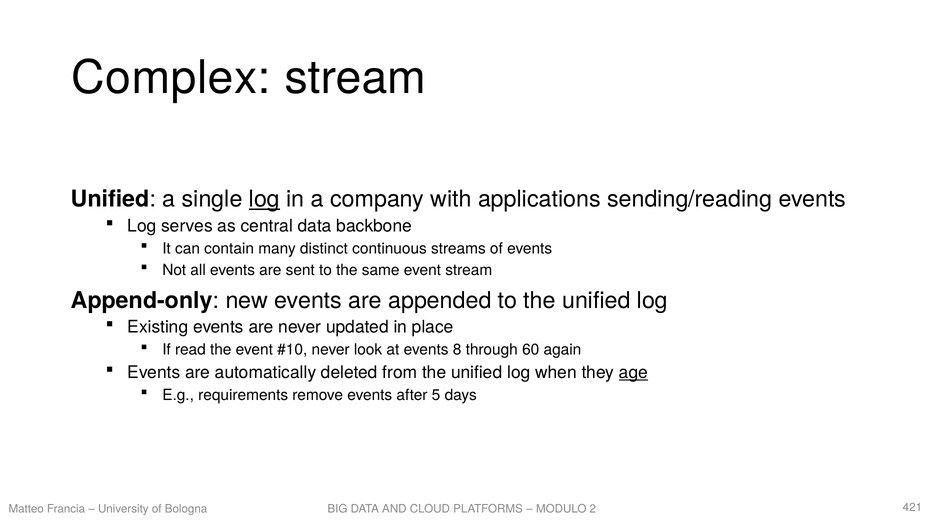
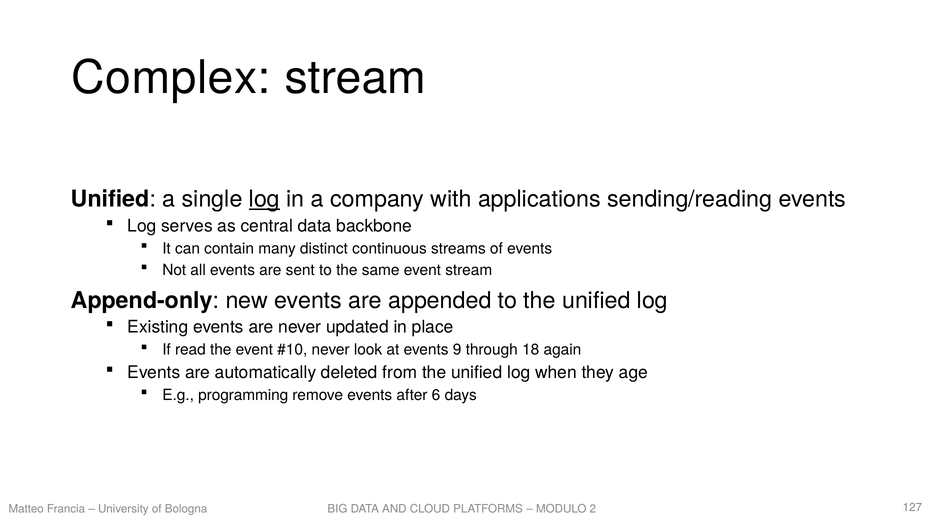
8: 8 -> 9 (457, 350)
60: 60 -> 18 (531, 350)
age underline: present -> none (633, 373)
requirements: requirements -> programming (243, 395)
5: 5 -> 6 (436, 395)
421: 421 -> 127 (912, 508)
